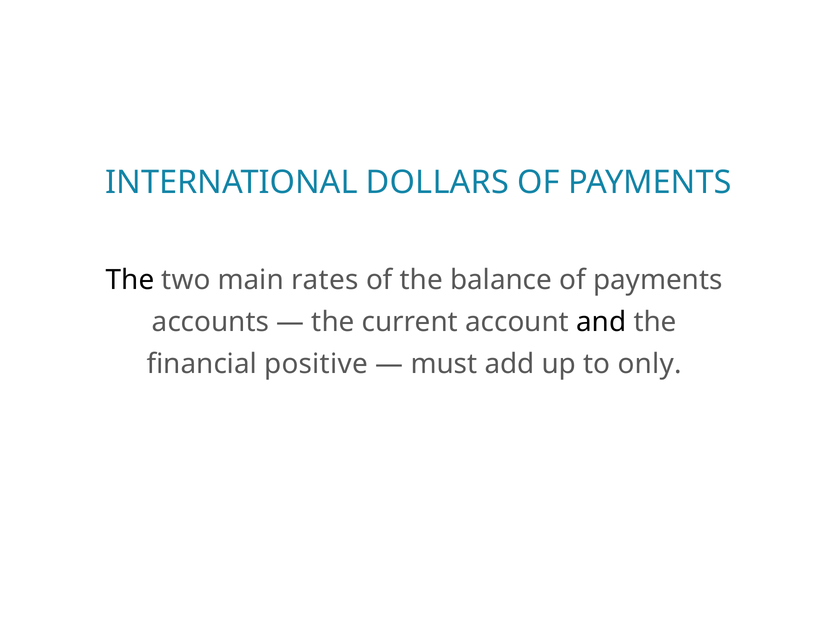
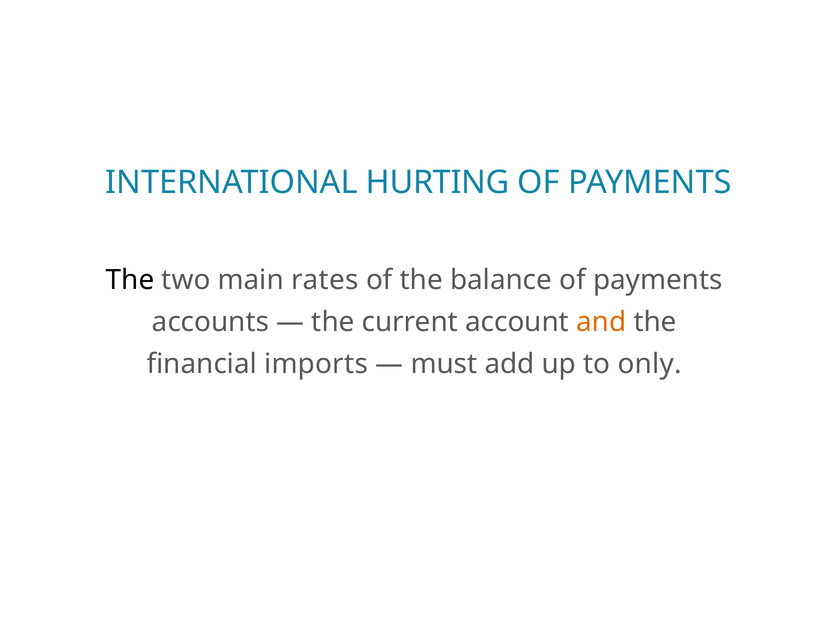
DOLLARS: DOLLARS -> HURTING (438, 182)
and colour: black -> orange (601, 322)
positive: positive -> imports (316, 364)
